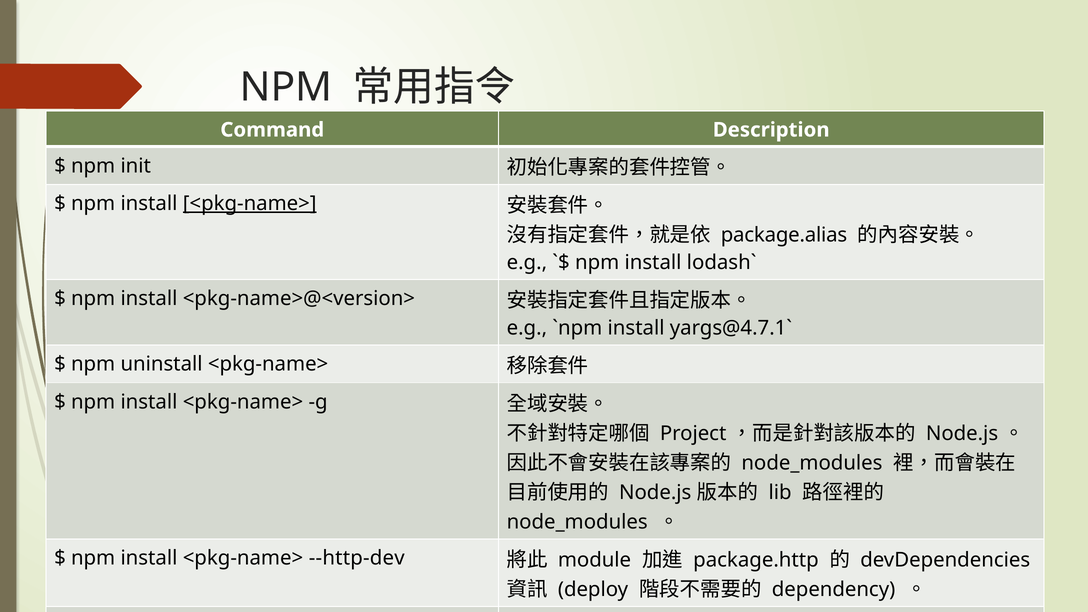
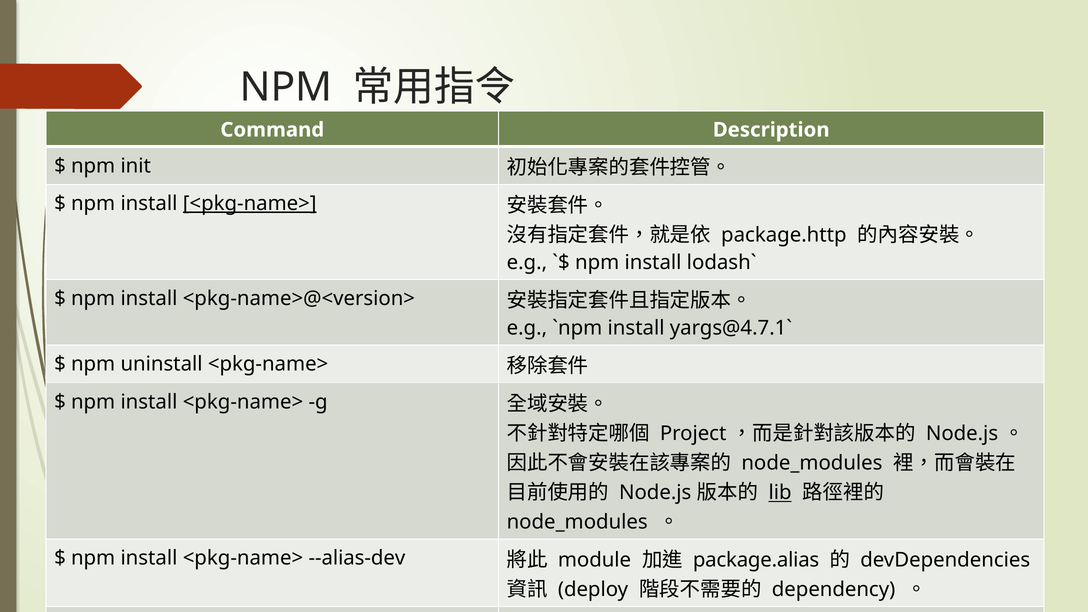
package.alias: package.alias -> package.http (784, 235)
lib underline: none -> present (780, 493)
--http-dev: --http-dev -> --alias-dev (357, 558)
package.http: package.http -> package.alias (756, 560)
